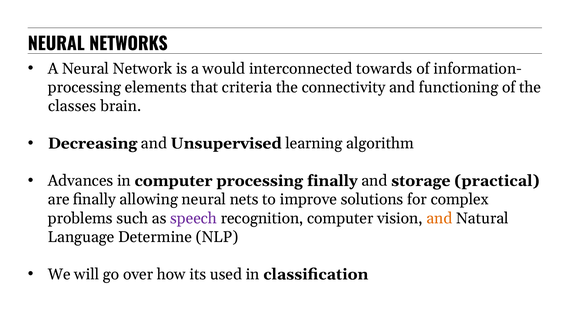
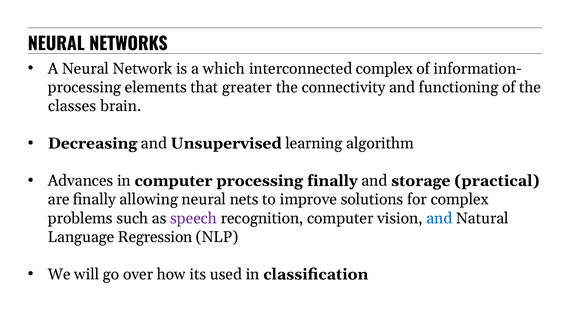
would: would -> which (224, 69)
interconnected towards: towards -> complex (384, 69)
criteria: criteria -> greater (247, 87)
and colour: orange -> blue (439, 218)
Determine: Determine -> Regression (155, 237)
